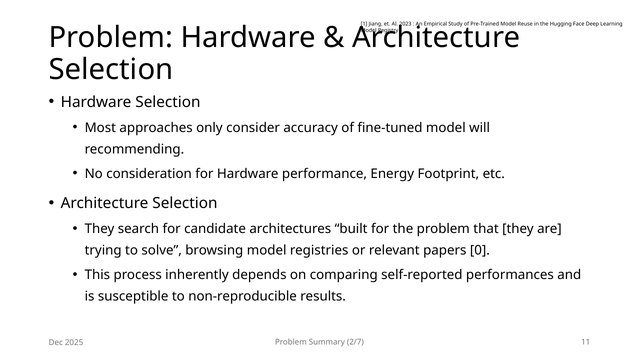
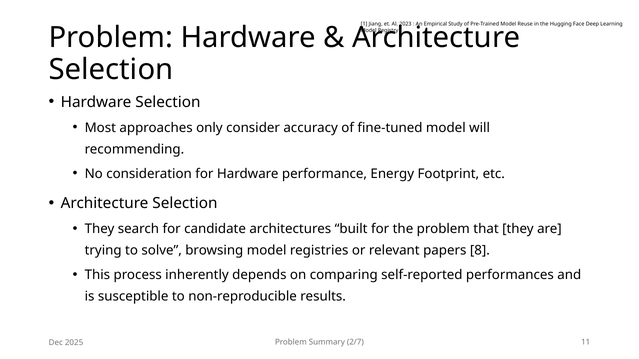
0: 0 -> 8 (480, 251)
